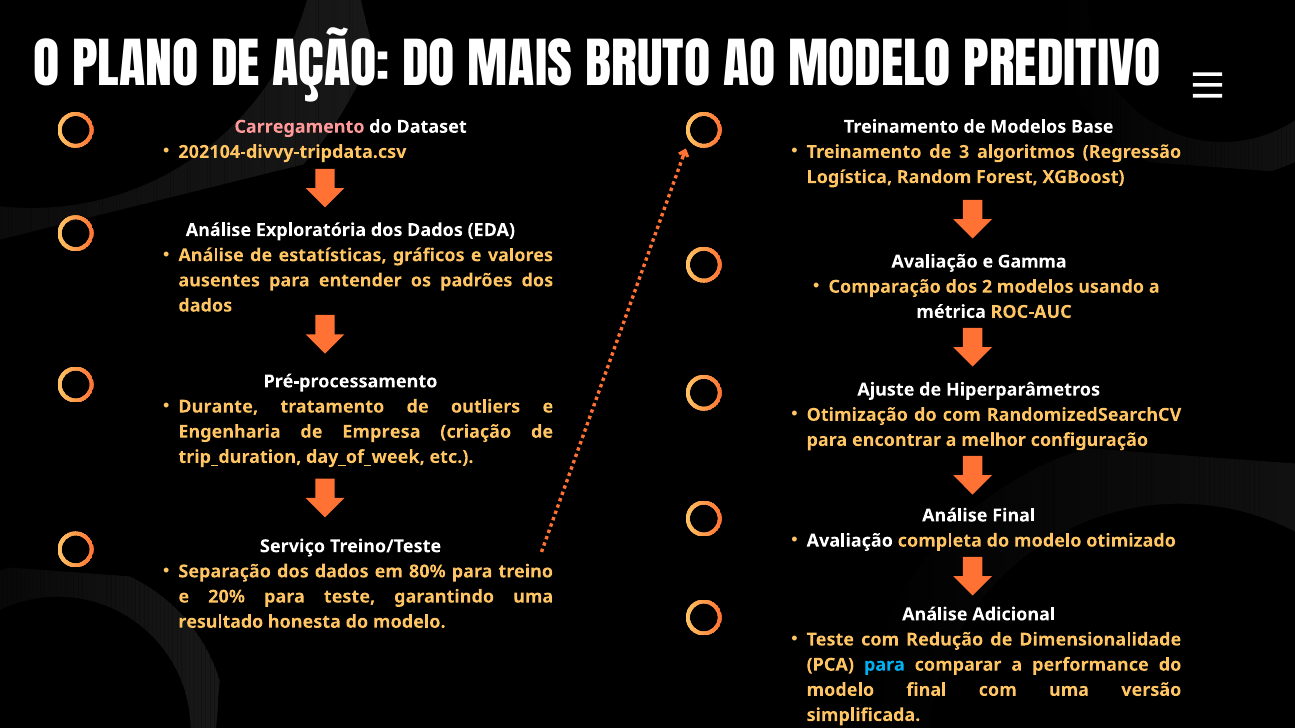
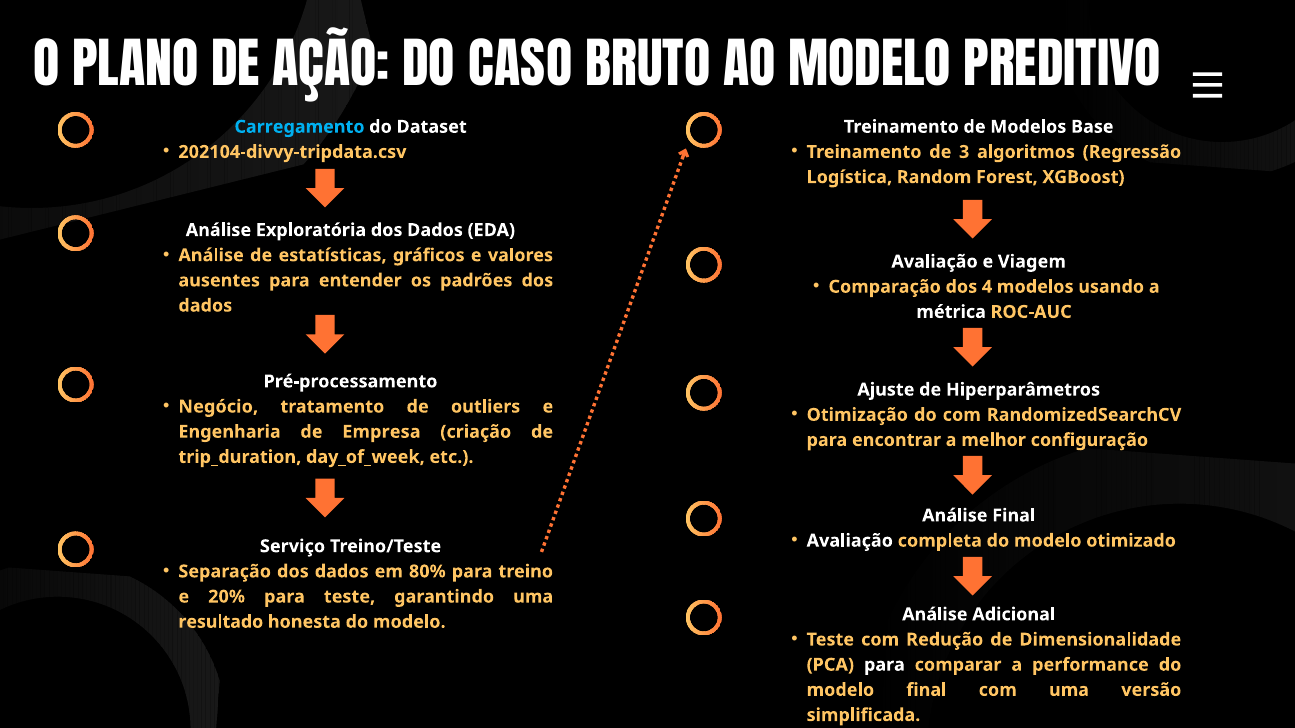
MAIS: MAIS -> CASO (520, 68)
Carregamento colour: pink -> light blue (299, 127)
Gamma: Gamma -> Viagem (1032, 262)
2: 2 -> 4 (987, 287)
Durante: Durante -> Negócio (218, 407)
para colour: light blue -> white (884, 665)
